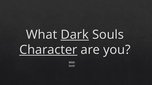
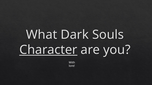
Dark underline: present -> none (75, 35)
